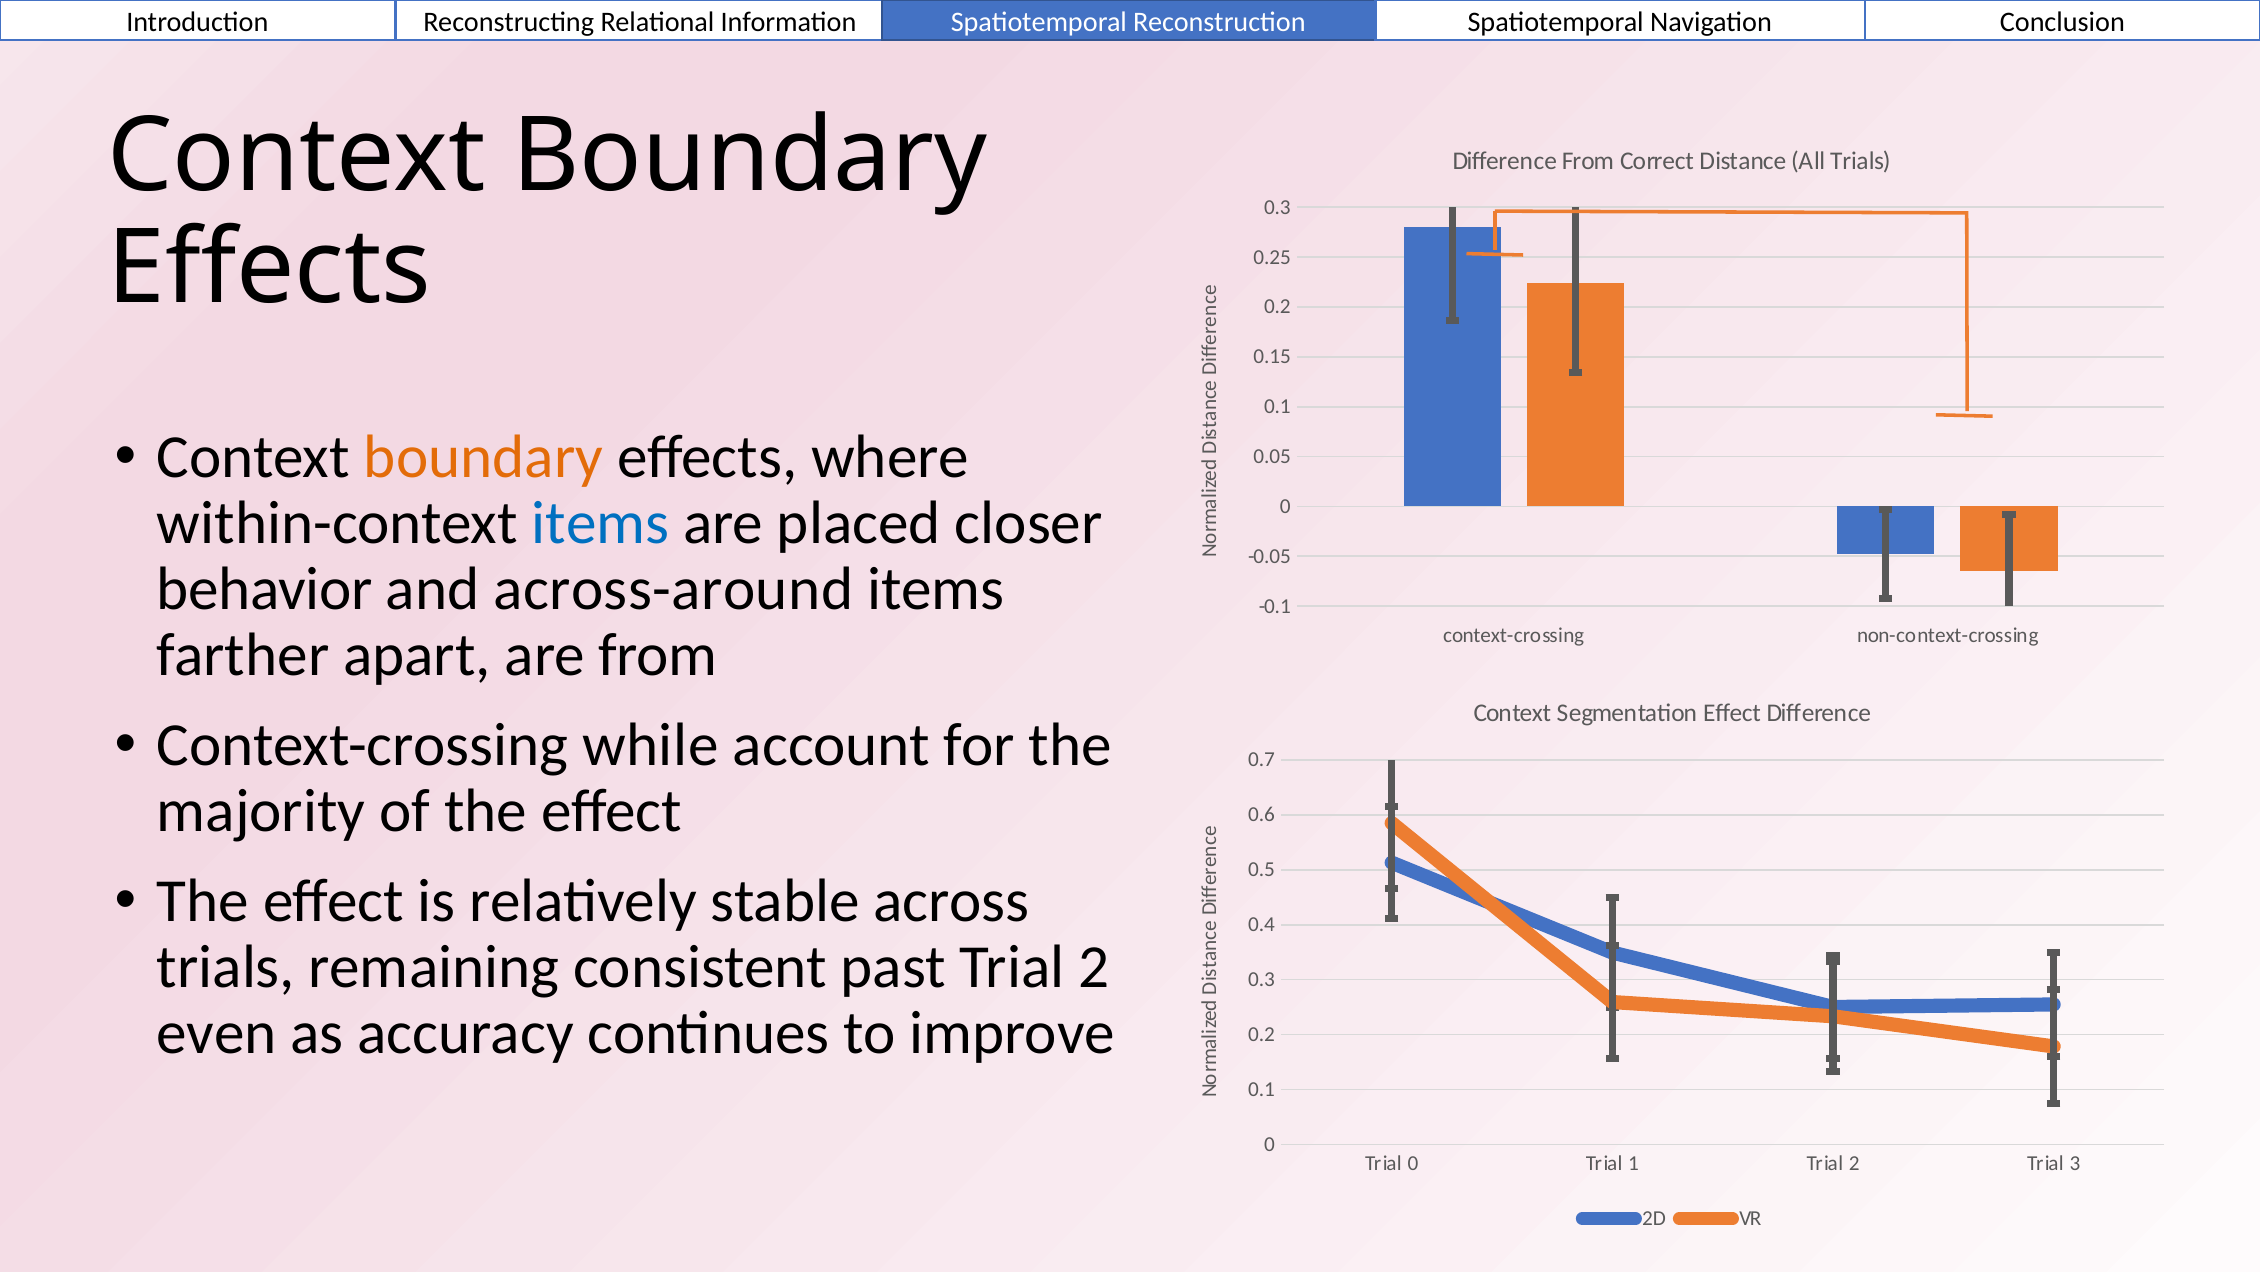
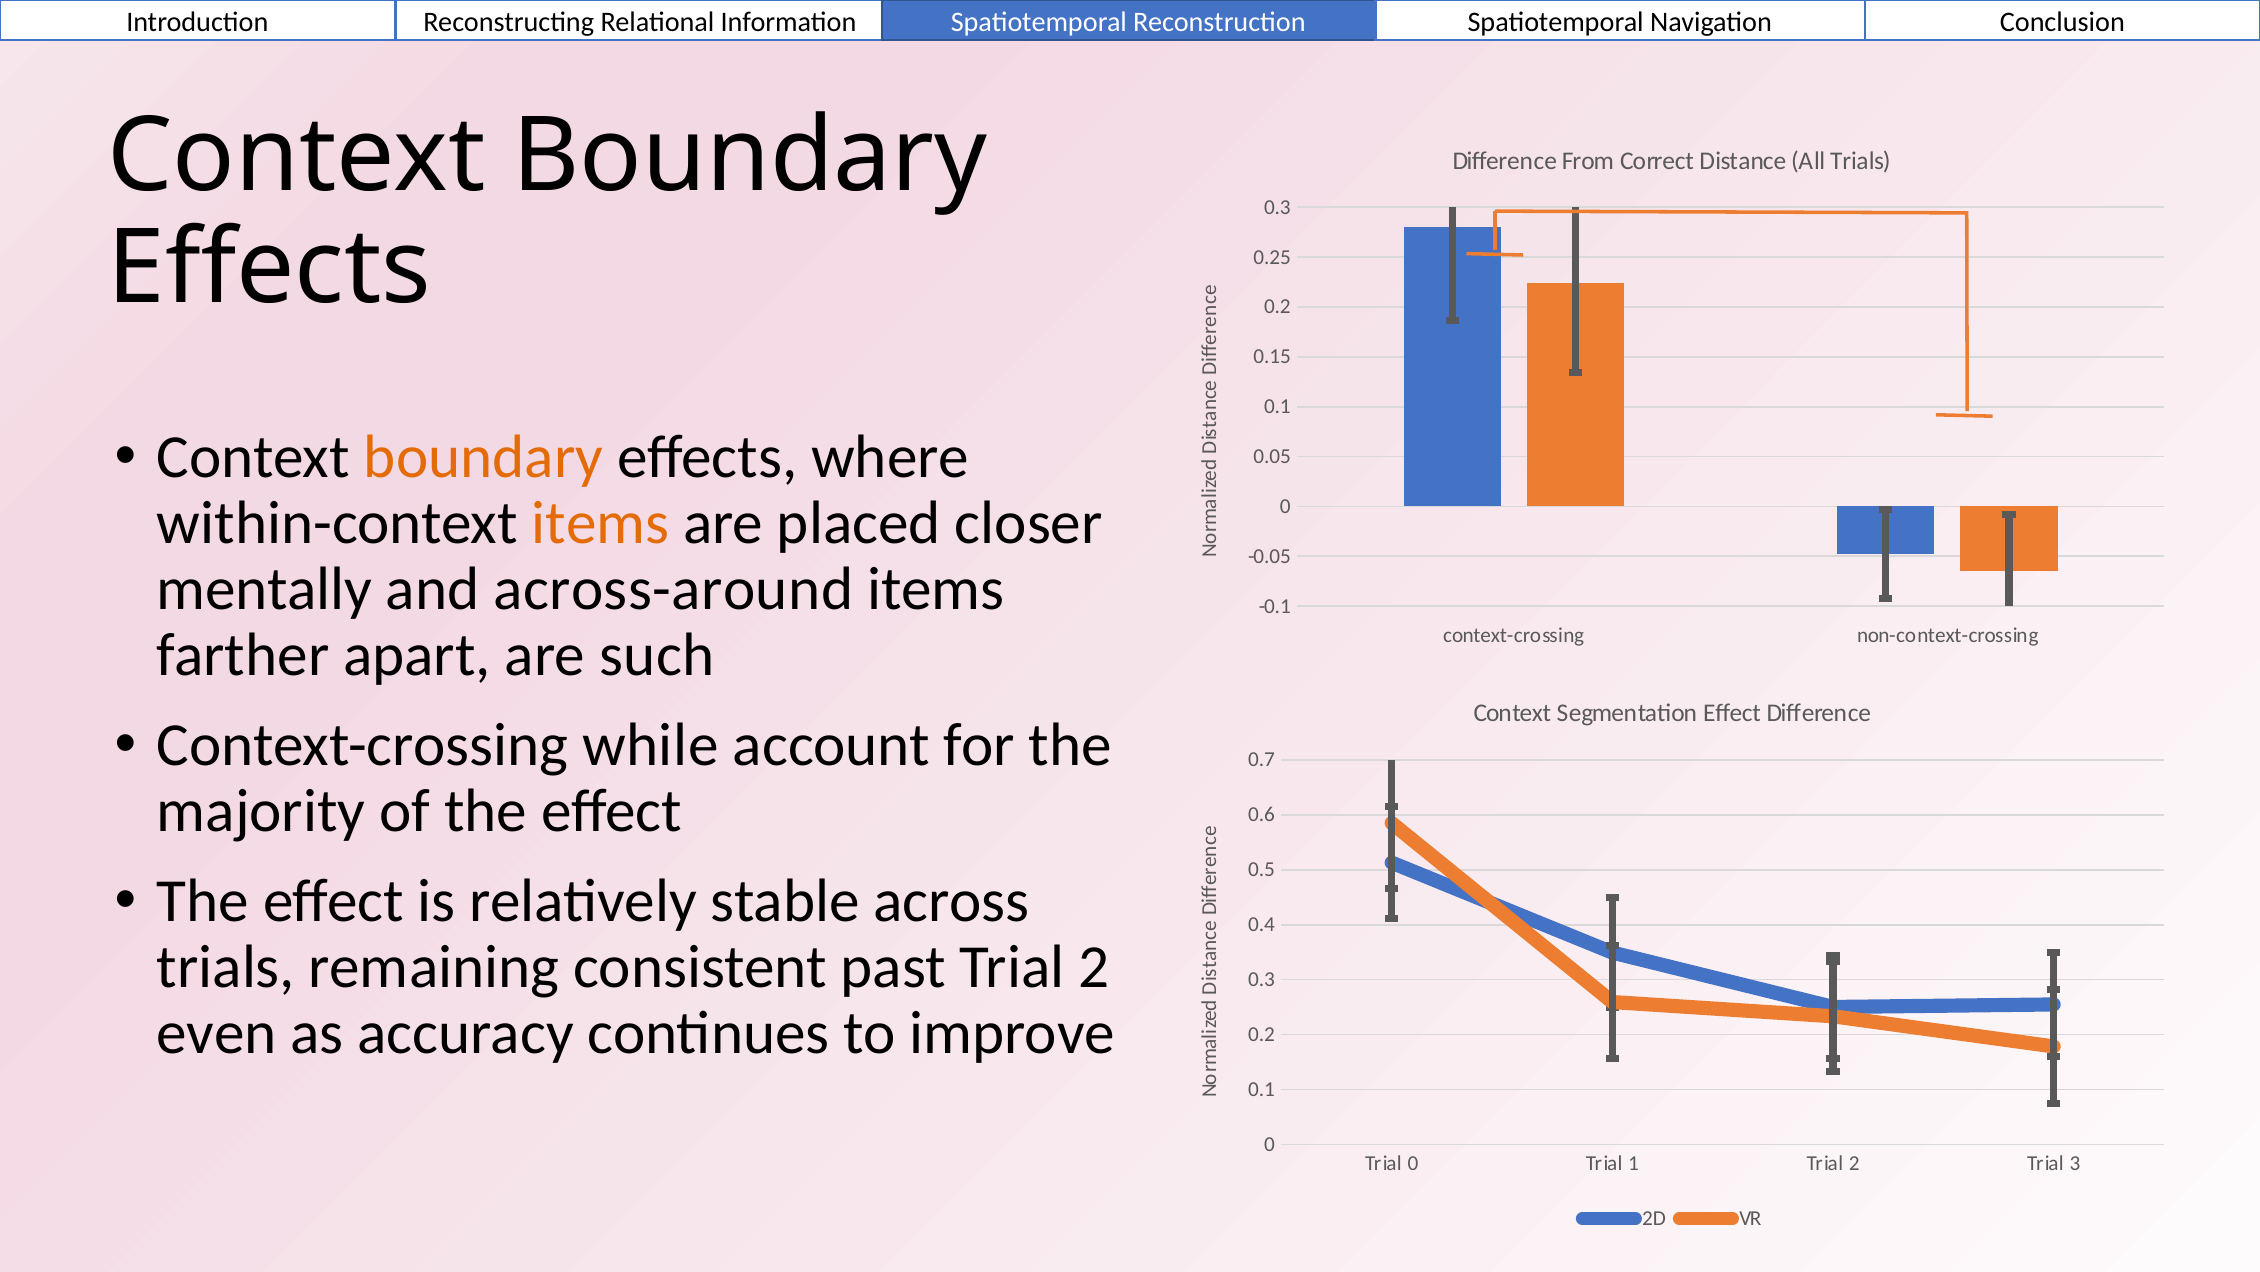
items colour: blue -> orange (601, 523)
behavior: behavior -> mentally (265, 589)
are from: from -> such (657, 655)
